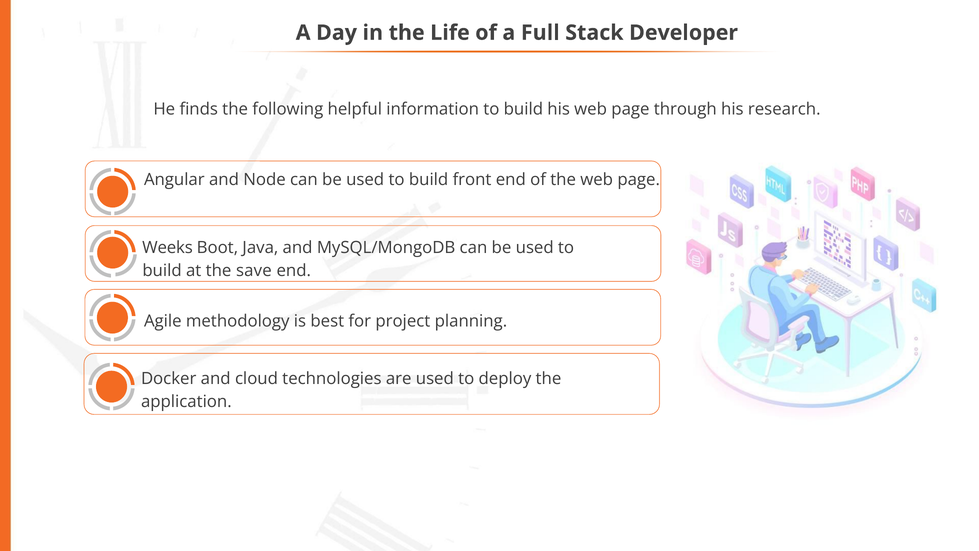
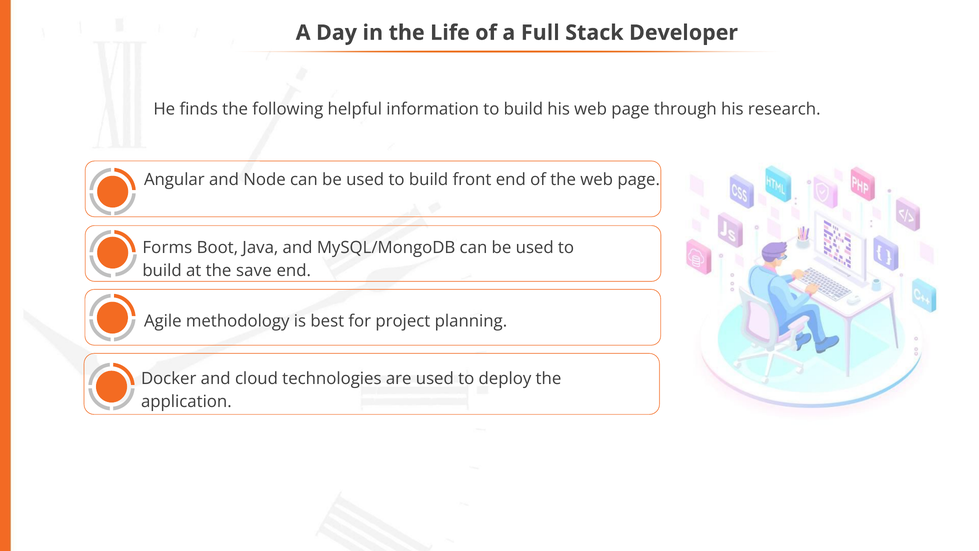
Weeks: Weeks -> Forms (167, 248)
